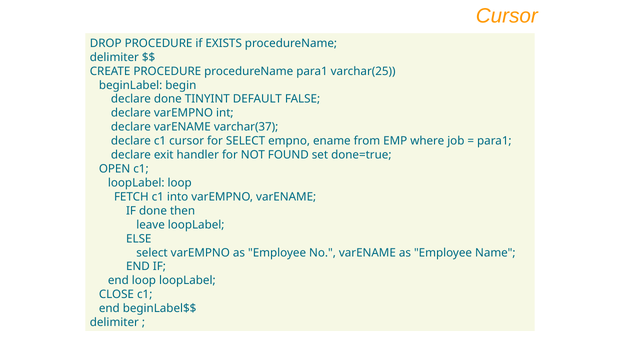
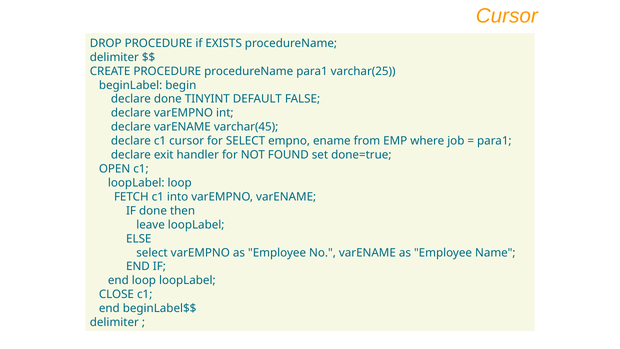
varchar(37: varchar(37 -> varchar(45 (246, 127)
